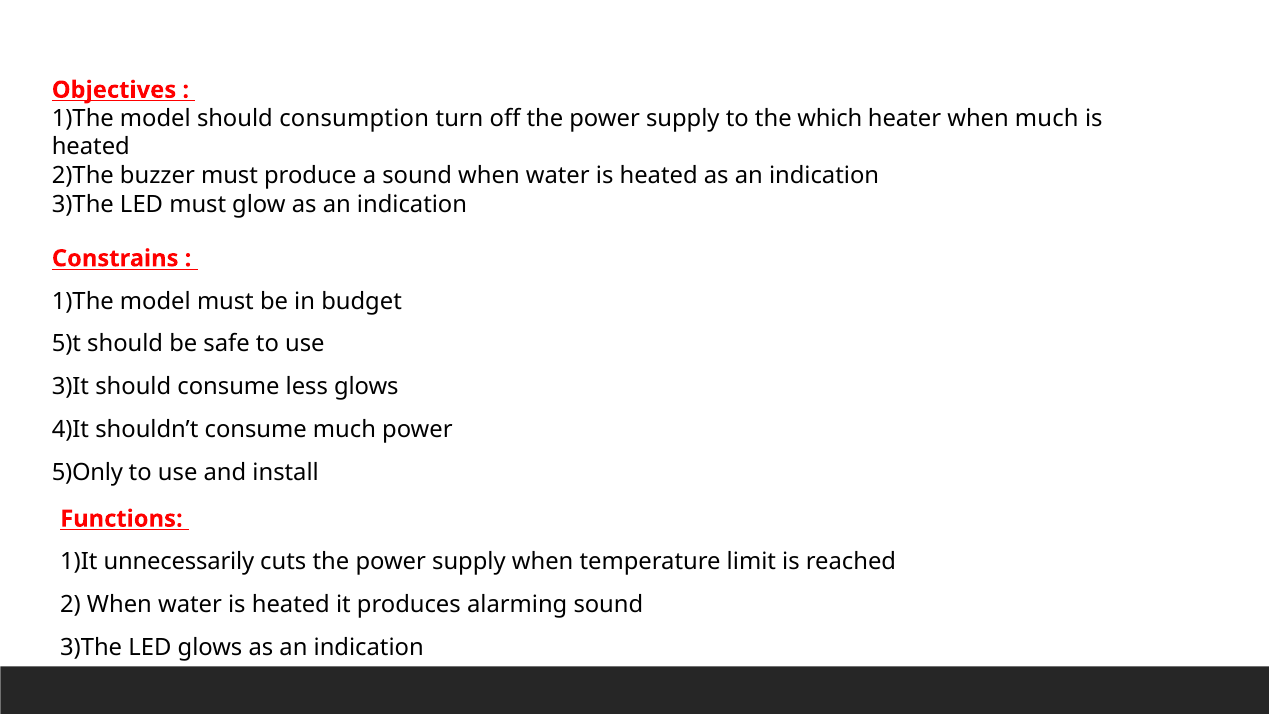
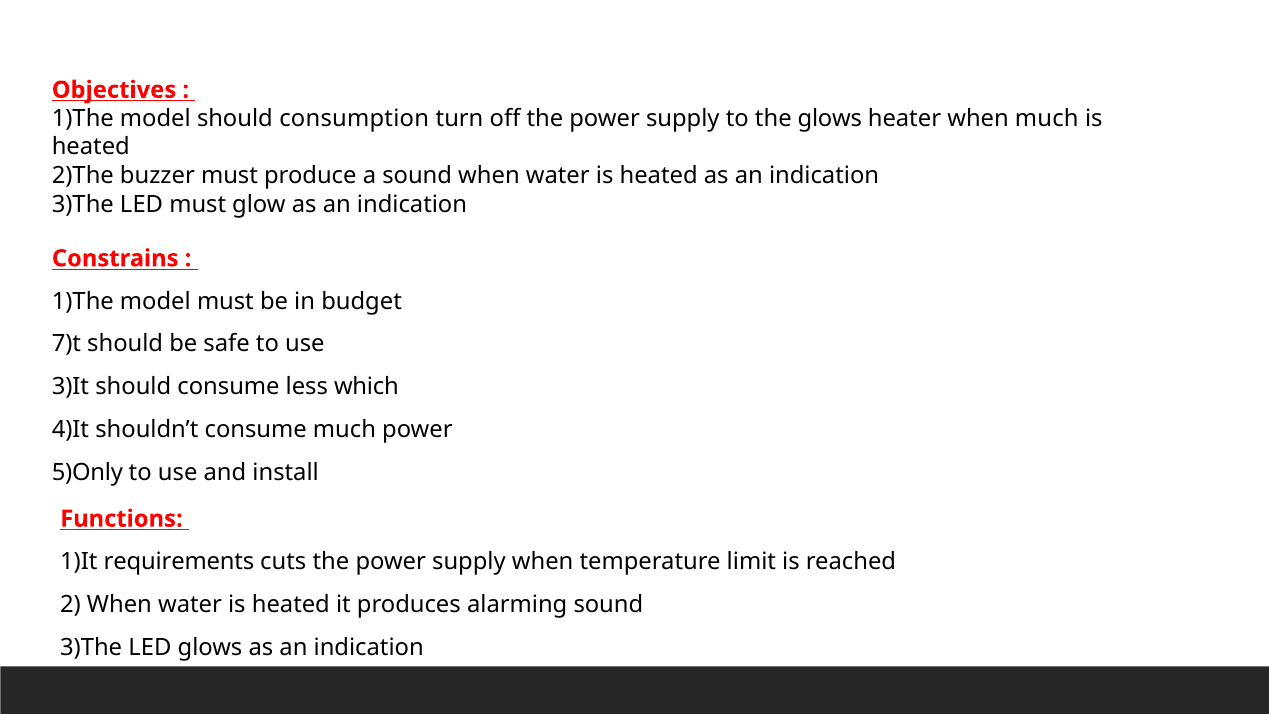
the which: which -> glows (830, 118)
5)t: 5)t -> 7)t (66, 344)
less glows: glows -> which (366, 387)
unnecessarily: unnecessarily -> requirements (179, 562)
